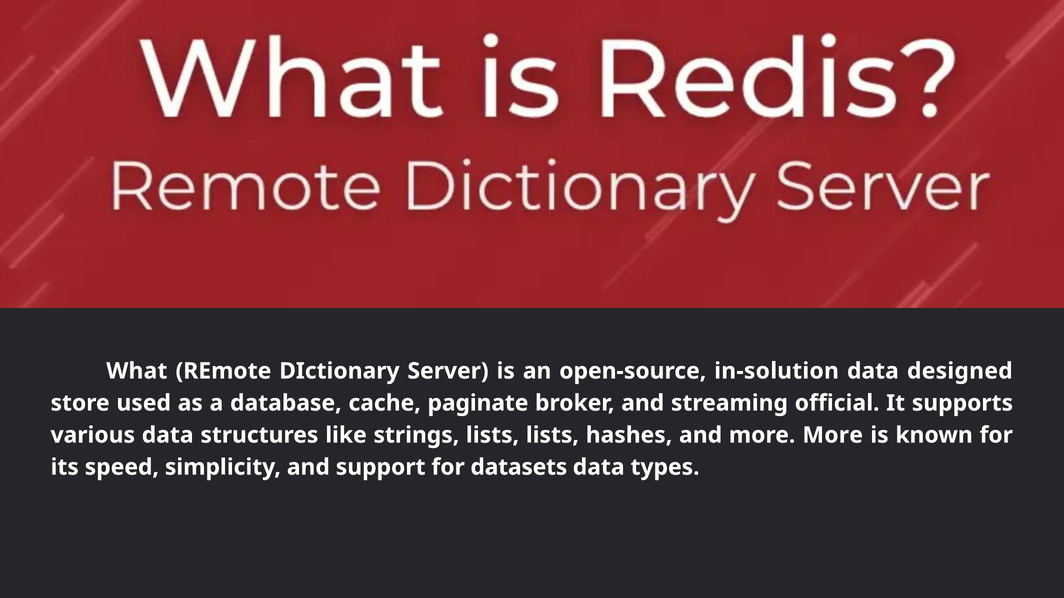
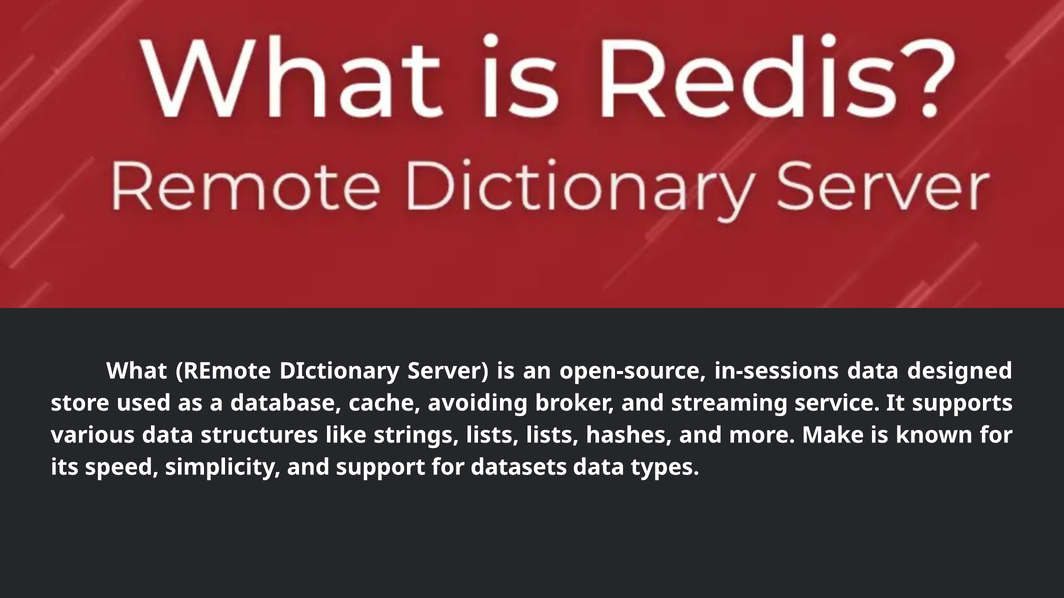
in-solution: in-solution -> in-sessions (777, 371)
paginate: paginate -> avoiding (478, 403)
official: official -> service (837, 403)
more More: More -> Make (833, 435)
